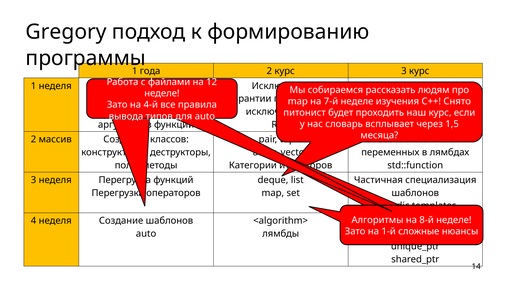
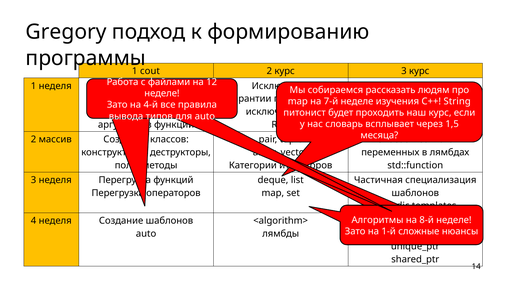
года: года -> cout (150, 71)
Снято: Снято -> String (457, 101)
